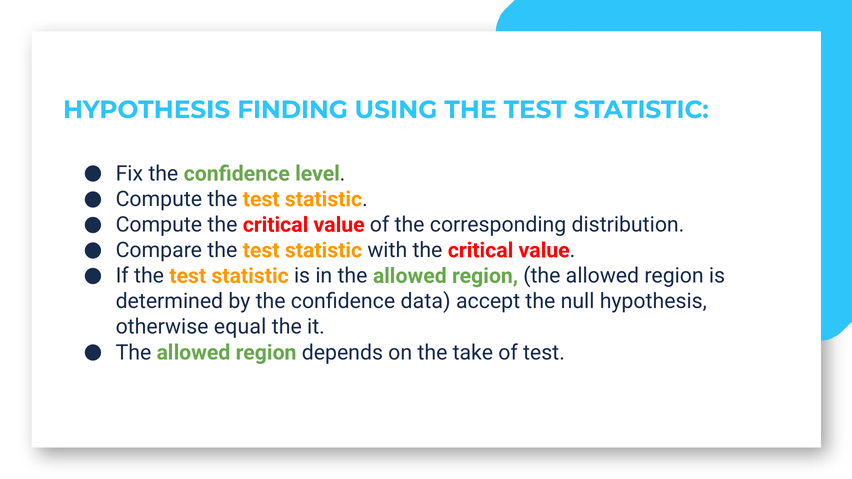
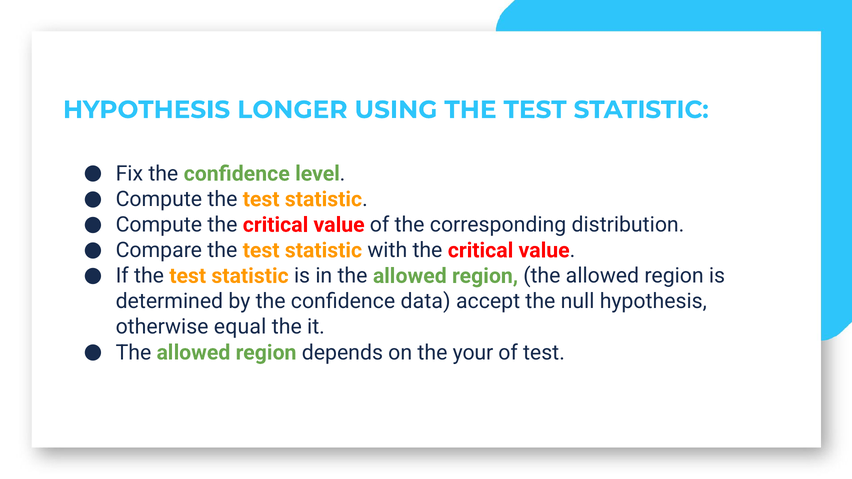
FINDING: FINDING -> LONGER (292, 110)
take: take -> your (473, 353)
